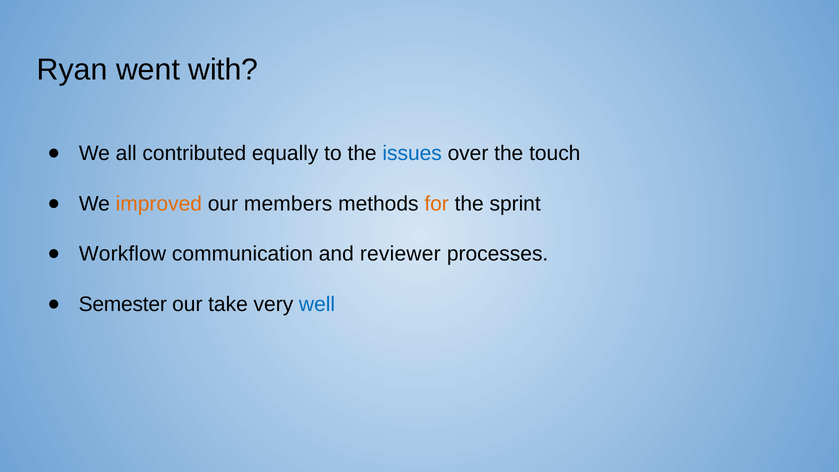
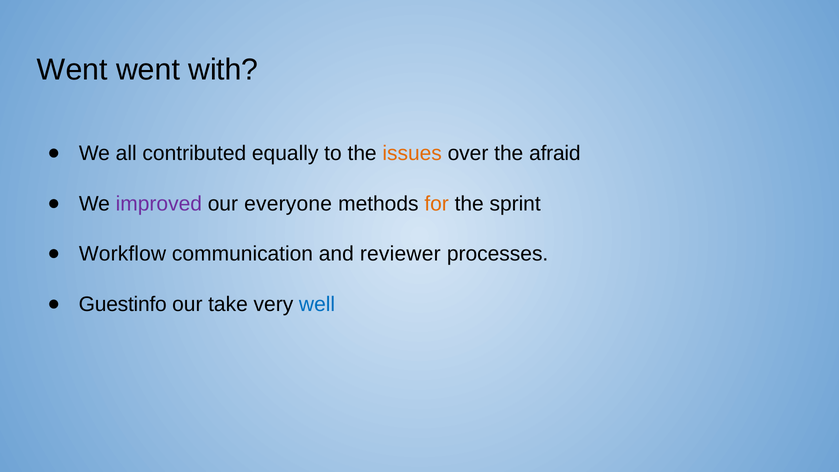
Ryan: Ryan -> Went (72, 70)
issues colour: blue -> orange (412, 153)
touch: touch -> afraid (555, 153)
improved colour: orange -> purple (159, 204)
members: members -> everyone (288, 204)
Semester: Semester -> Guestinfo (123, 304)
